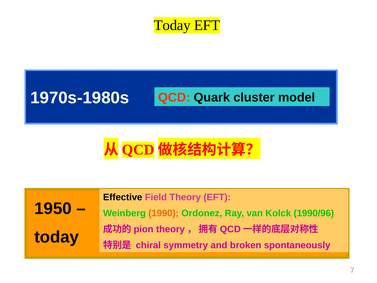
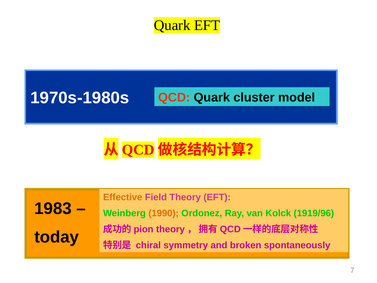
Today: Today -> Quark (172, 25)
Effective colour: black -> orange (123, 197)
1950: 1950 -> 1983 (53, 208)
1990/96: 1990/96 -> 1919/96 (314, 213)
